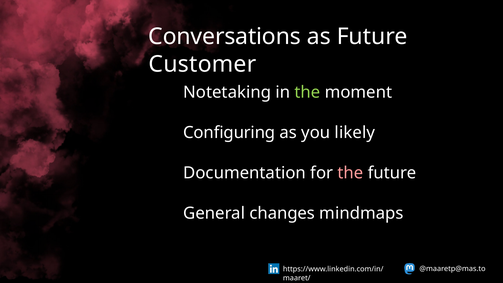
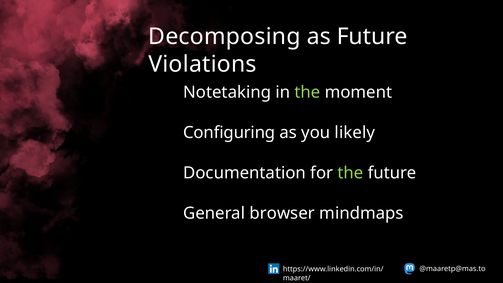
Conversations: Conversations -> Decomposing (224, 37)
Customer: Customer -> Violations (203, 64)
the colour: pink -> light green (350, 173)
changes: changes -> browser (282, 213)
